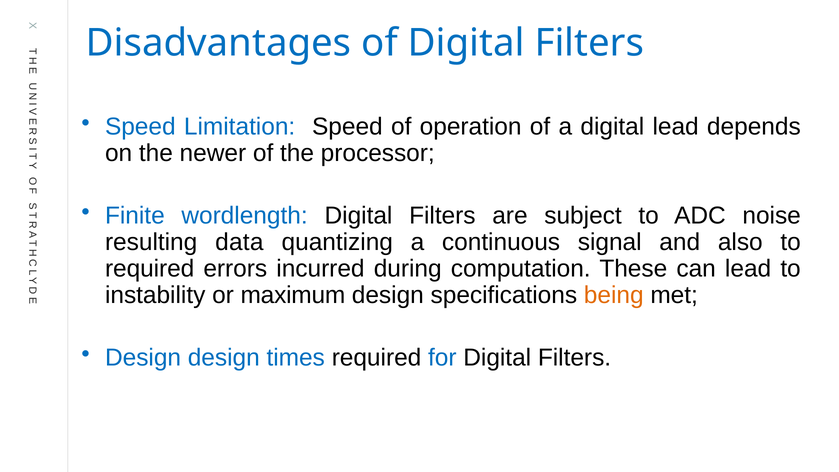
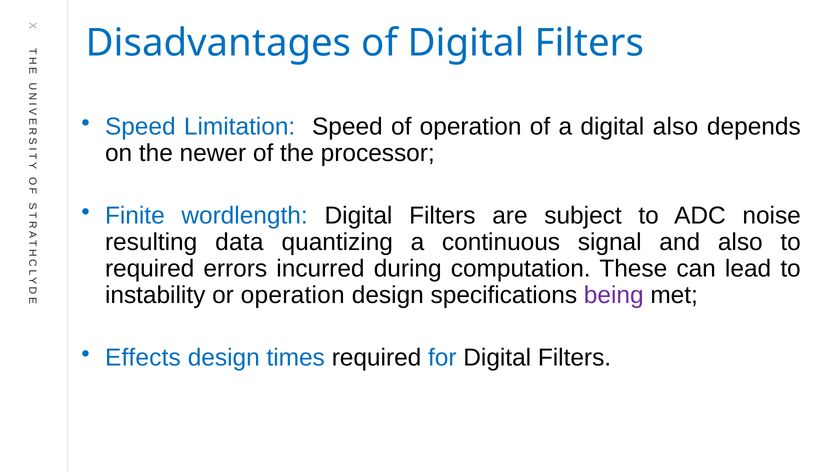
digital lead: lead -> also (676, 127)
or maximum: maximum -> operation (293, 295)
being colour: orange -> purple (614, 295)
Design: Design -> Effects (143, 358)
